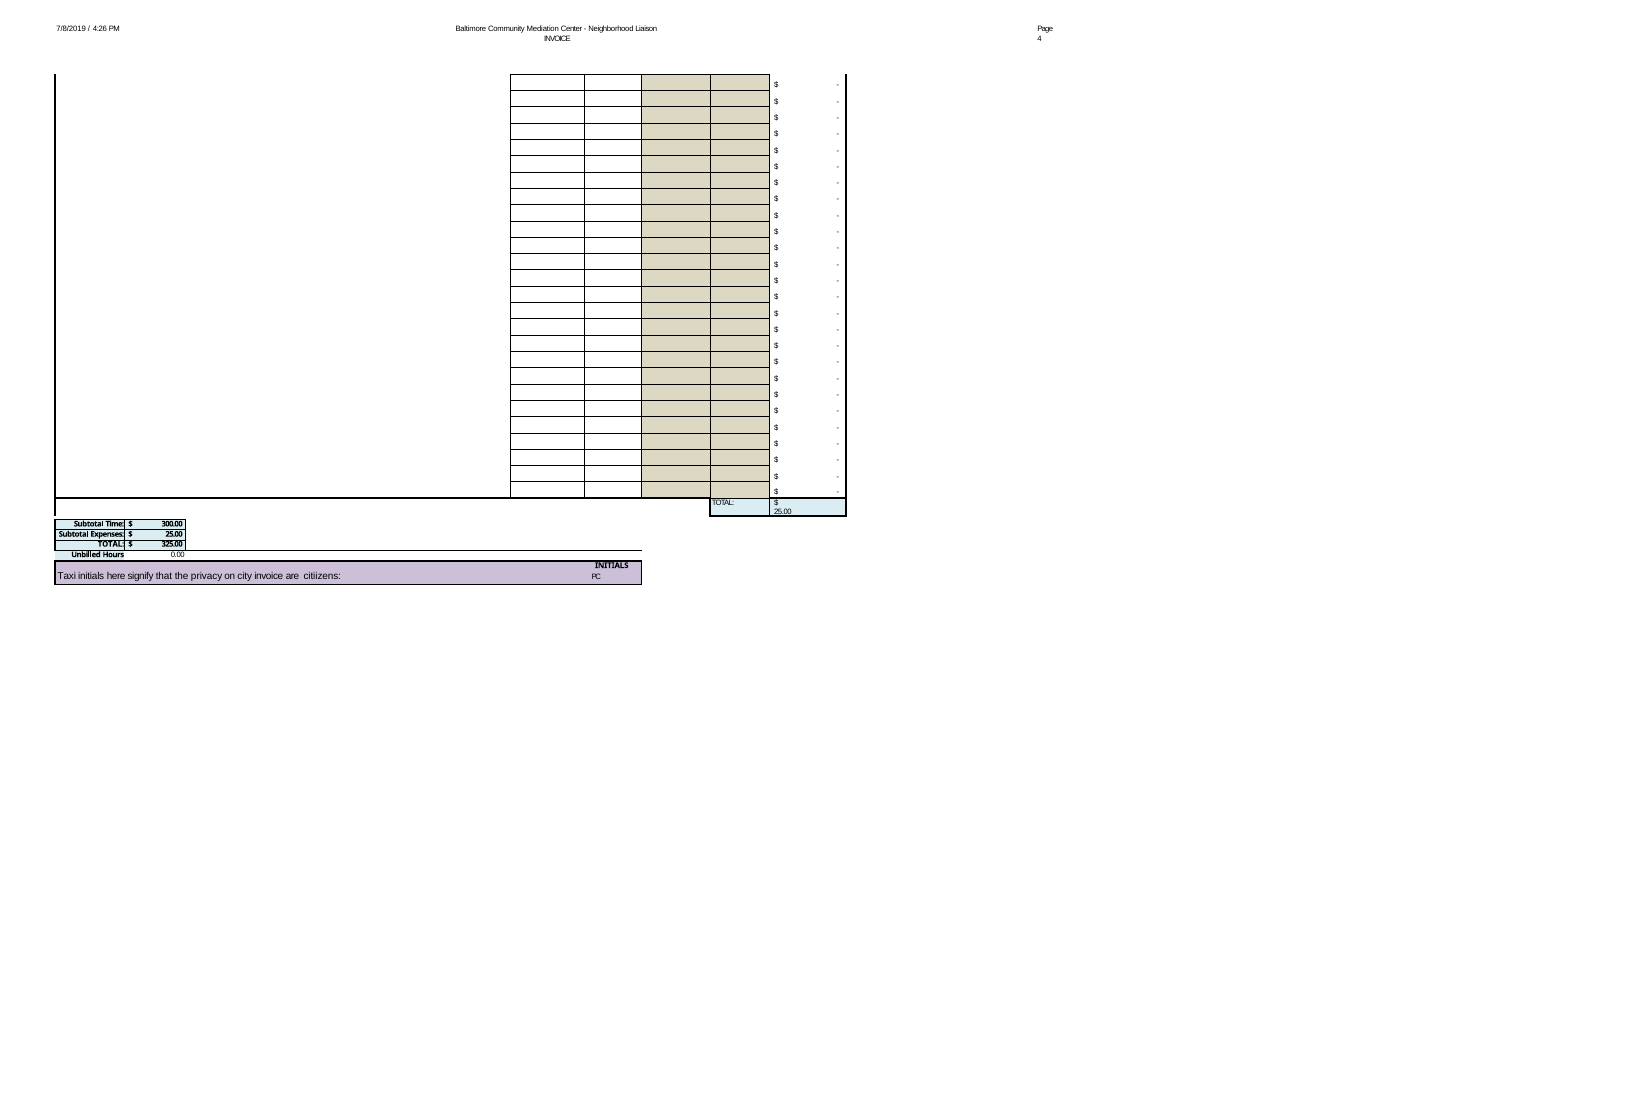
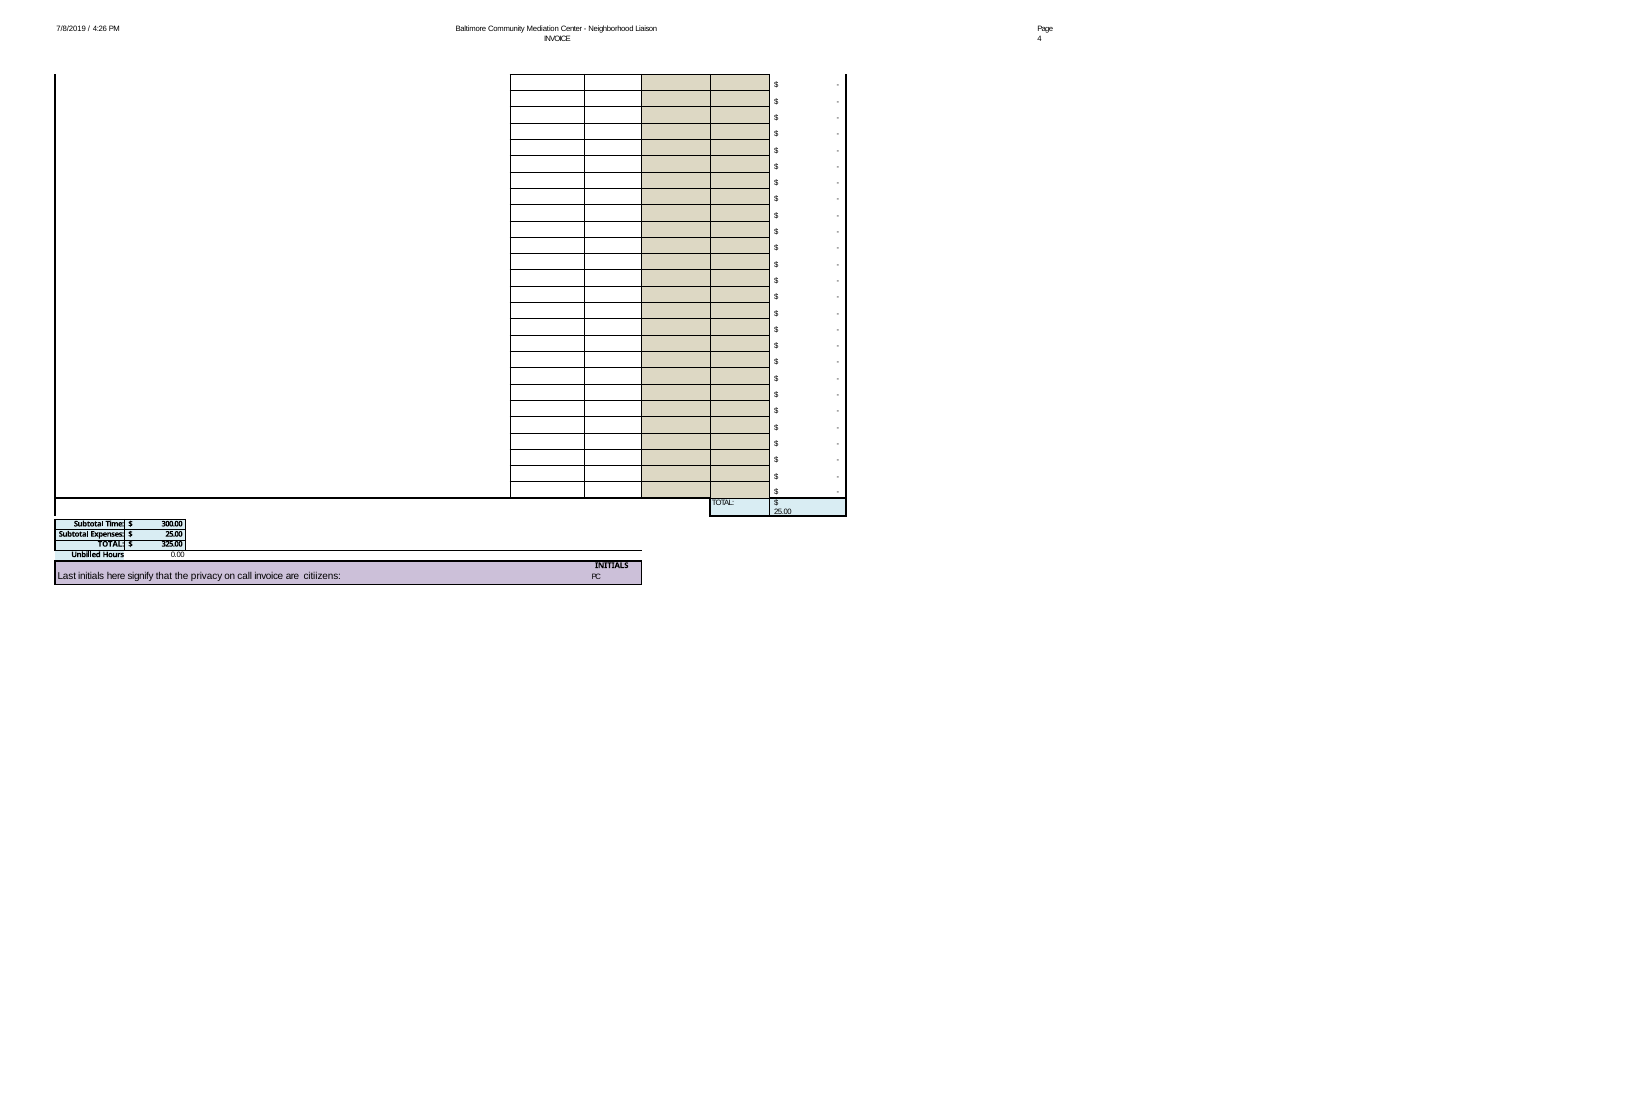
Taxi: Taxi -> Last (67, 576)
city: city -> call (245, 576)
